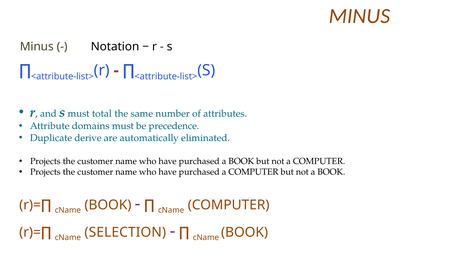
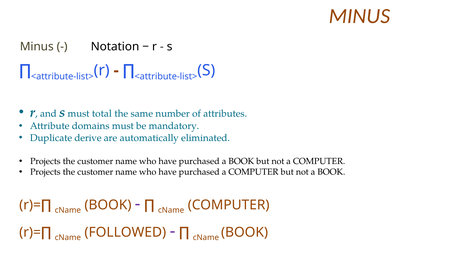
precedence: precedence -> mandatory (174, 126)
SELECTION: SELECTION -> FOLLOWED (125, 233)
